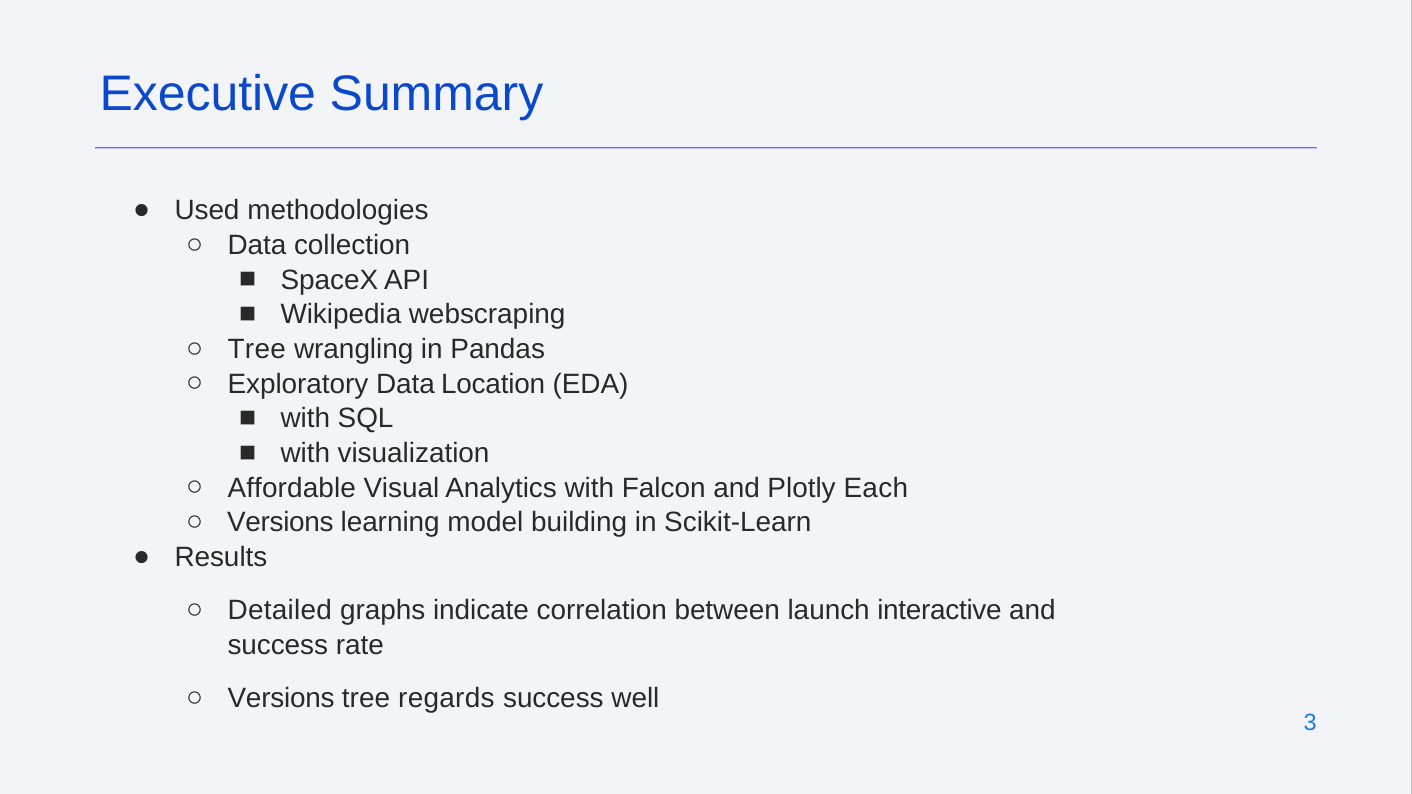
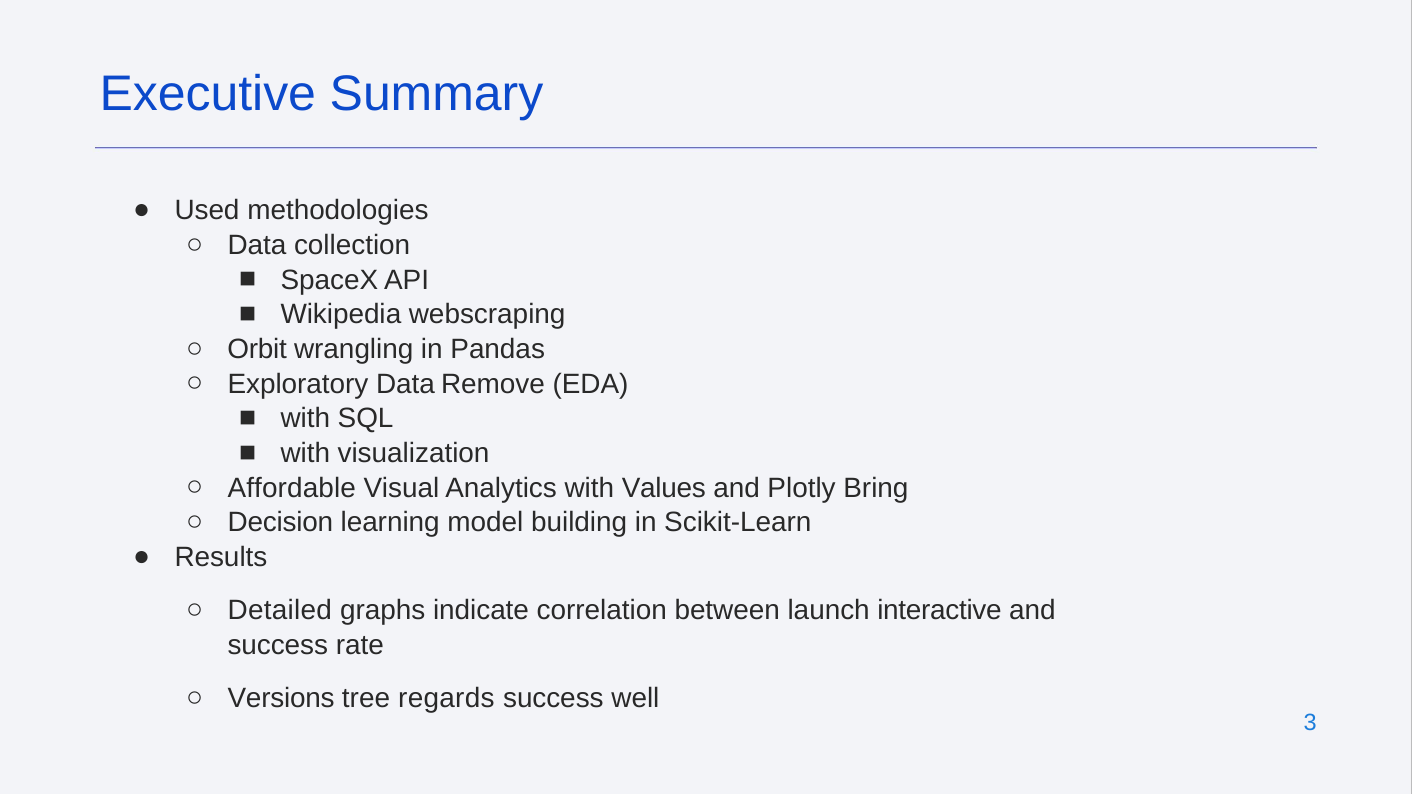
Tree: Tree -> Orbit (257, 349)
Location: Location -> Remove (493, 384)
Falcon: Falcon -> Values (664, 488)
Each: Each -> Bring (876, 488)
Versions: Versions -> Decision (280, 523)
